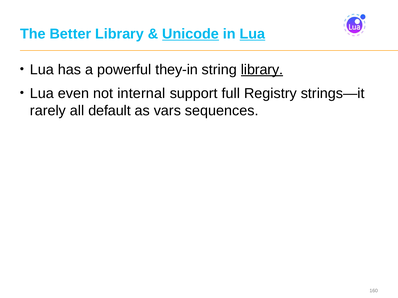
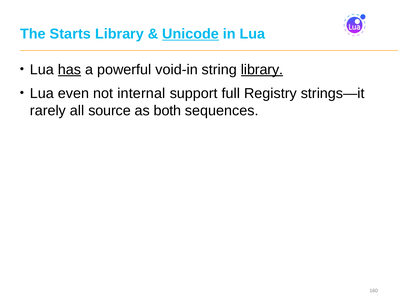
Better: Better -> Starts (70, 34)
Lua underline: present -> none (252, 34)
has underline: none -> present (70, 70)
they-in: they-in -> void-in (177, 70)
default: default -> source (110, 111)
vars: vars -> both (167, 111)
